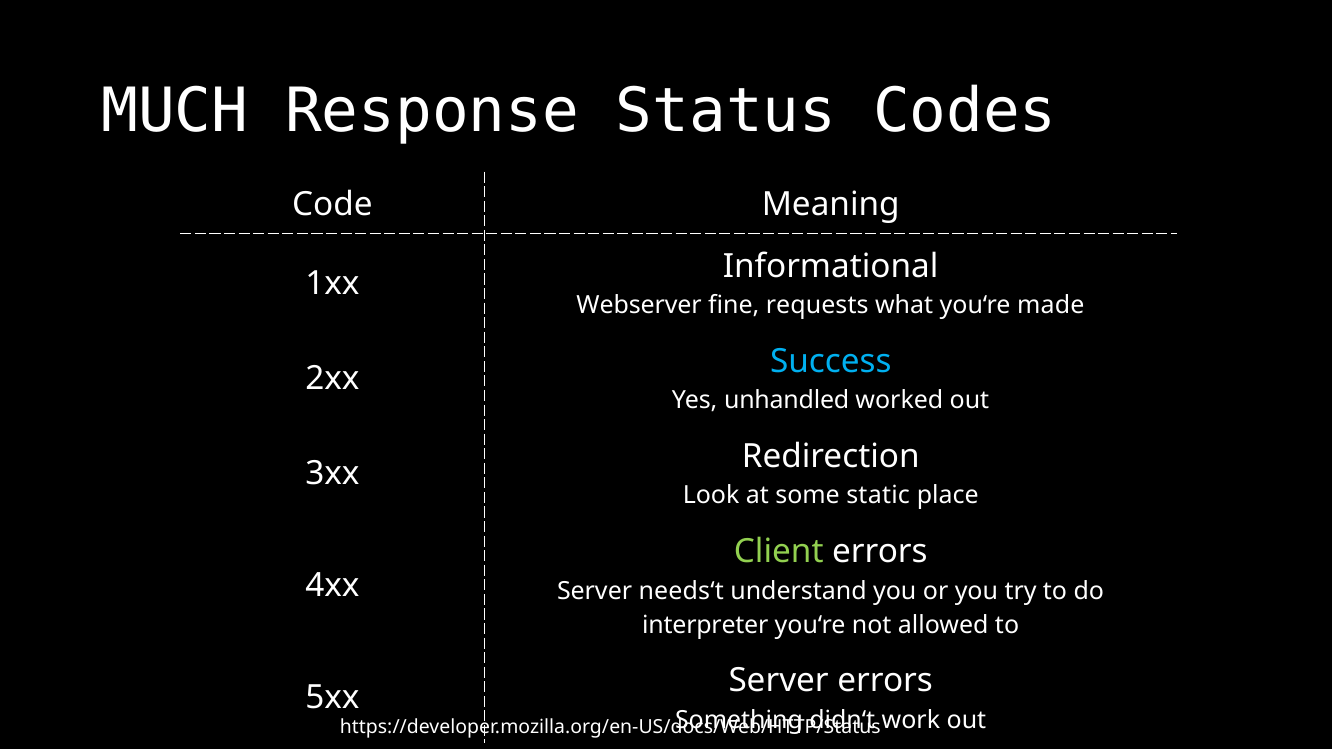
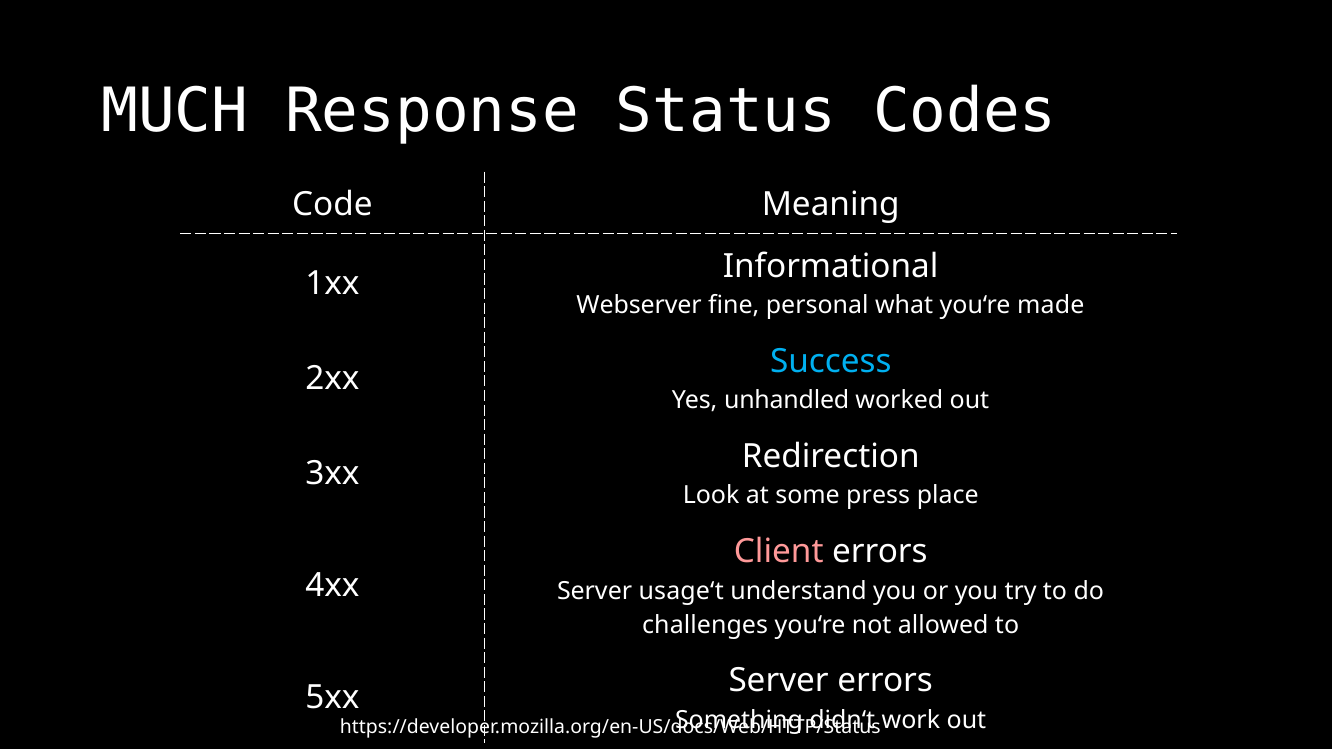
requests: requests -> personal (817, 305)
static: static -> press (878, 496)
Client colour: light green -> pink (779, 552)
needs‘t: needs‘t -> usage‘t (681, 591)
interpreter: interpreter -> challenges (705, 625)
